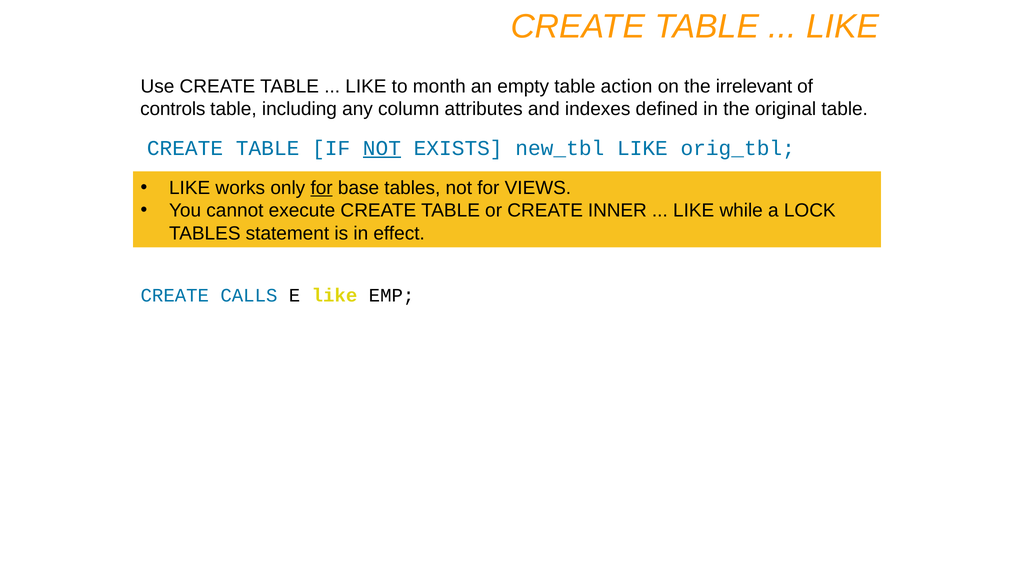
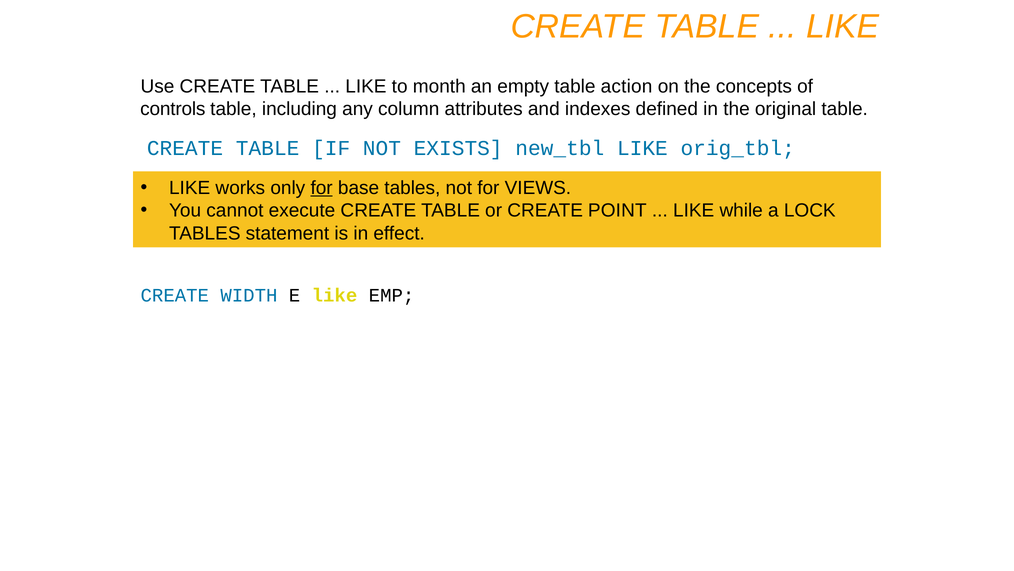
irrelevant: irrelevant -> concepts (754, 86)
NOT underline: present -> none (382, 148)
INNER: INNER -> POINT (617, 210)
CALLS: CALLS -> WIDTH (249, 295)
